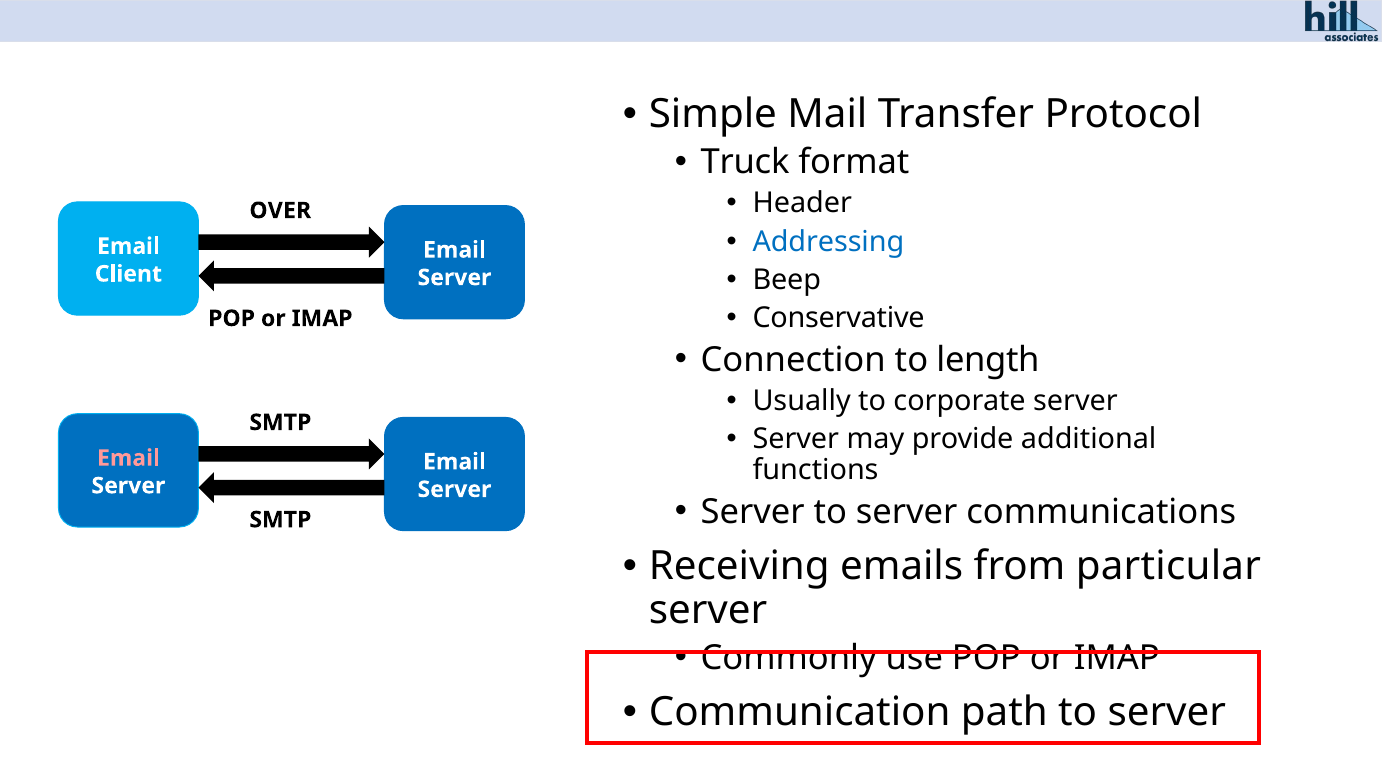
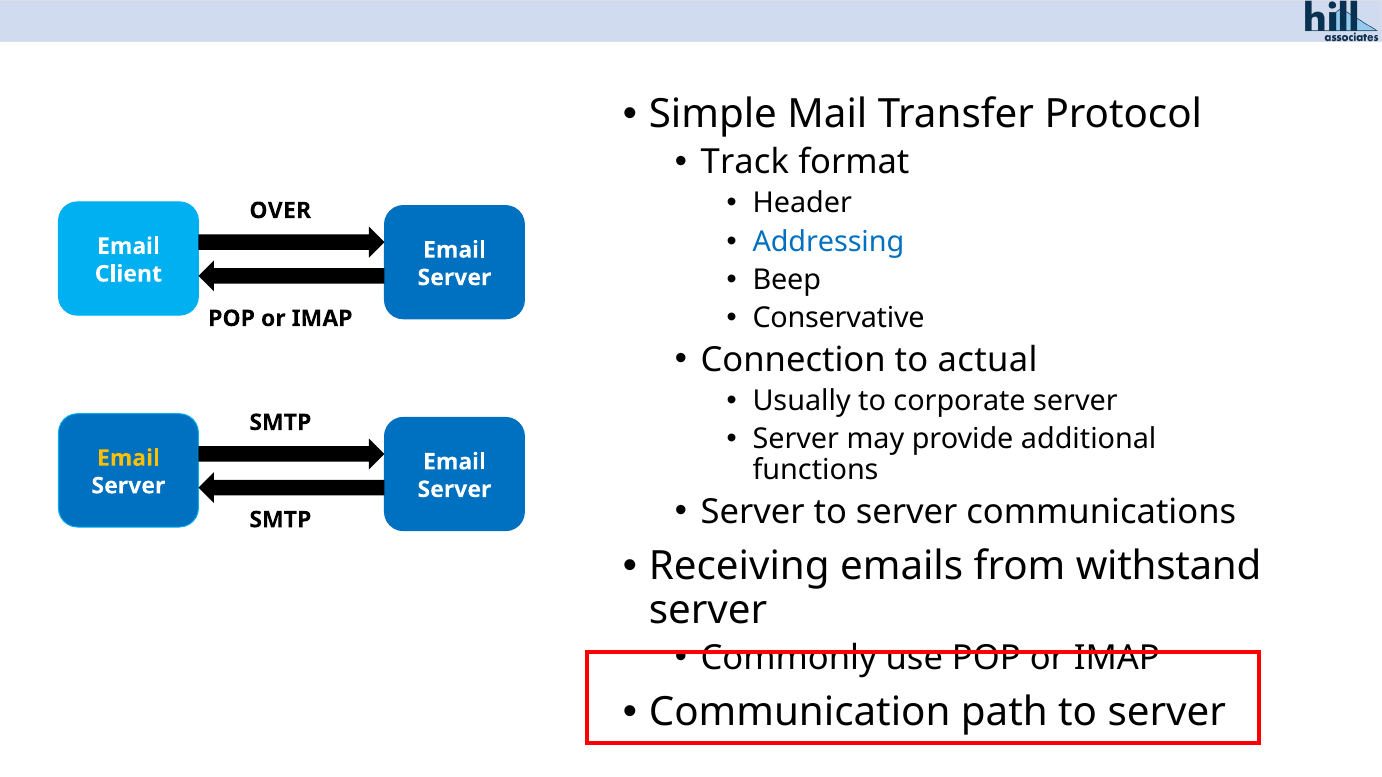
Truck: Truck -> Track (745, 162)
length: length -> actual (988, 360)
Email colour: pink -> yellow (128, 458)
particular: particular -> withstand (1169, 567)
